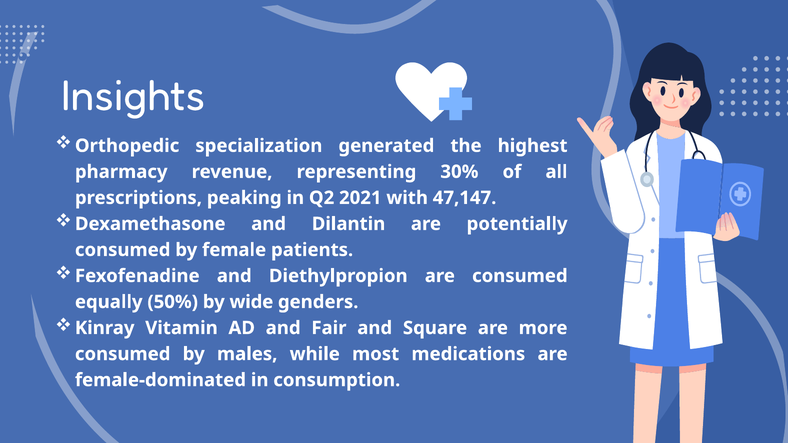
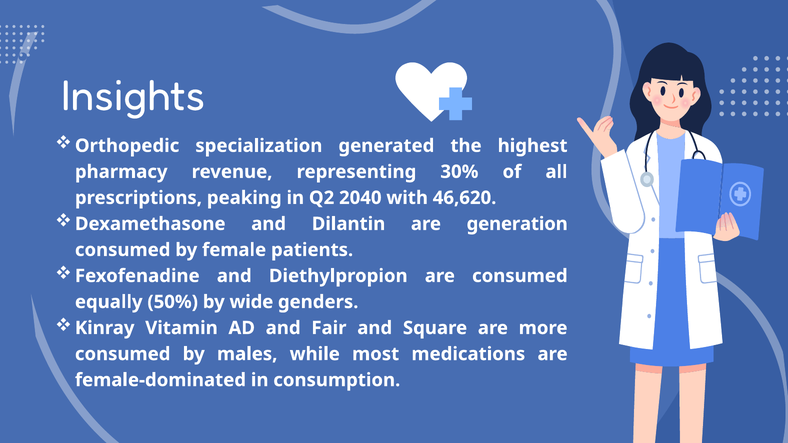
2021: 2021 -> 2040 (360, 198)
47,147: 47,147 -> 46,620 (465, 198)
potentially: potentially -> generation (517, 224)
